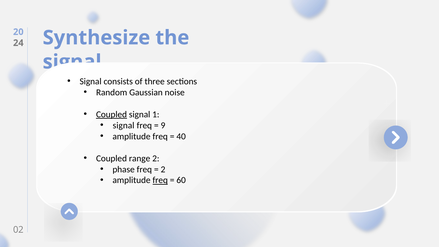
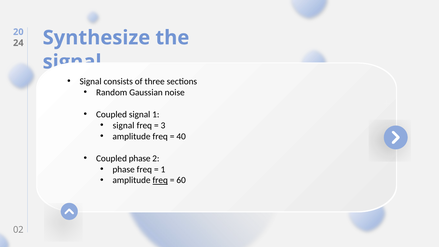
Coupled underline: present -> none (111, 114)
9: 9 -> 3 (163, 125)
Coupled range: range -> phase (140, 158)
2: 2 -> 1 (163, 169)
